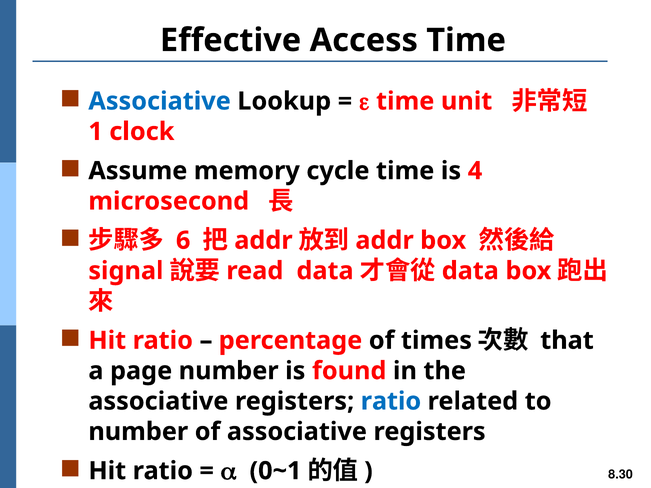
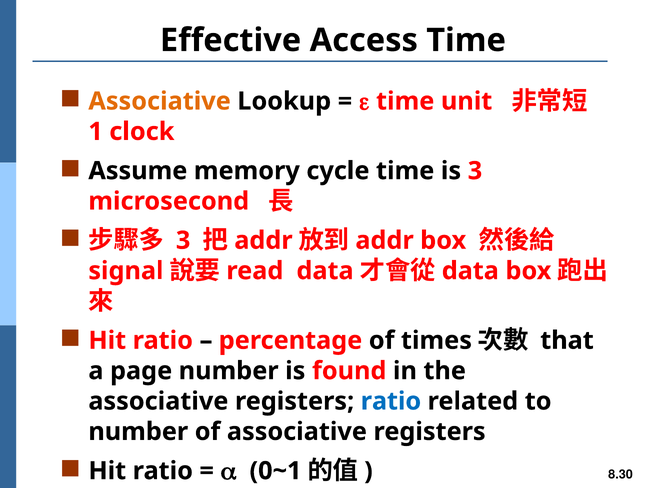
Associative colour: blue -> orange (160, 101)
is 4: 4 -> 3 (475, 171)
6: 6 -> 3 (183, 241)
